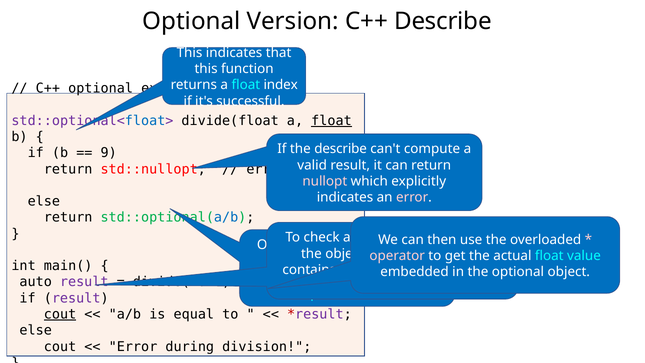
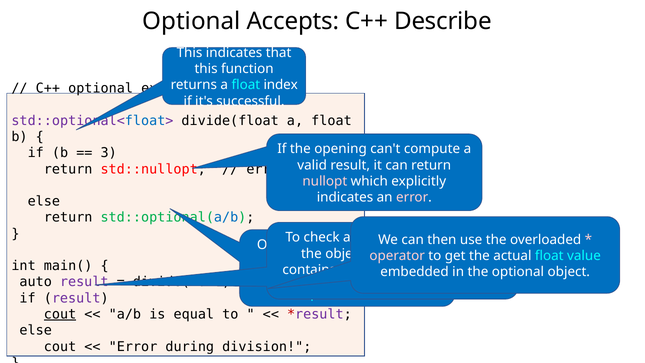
Version: Version -> Accepts (293, 21)
float underline: present -> none (331, 121)
the describe: describe -> opening (341, 149)
9: 9 -> 3 (109, 153)
